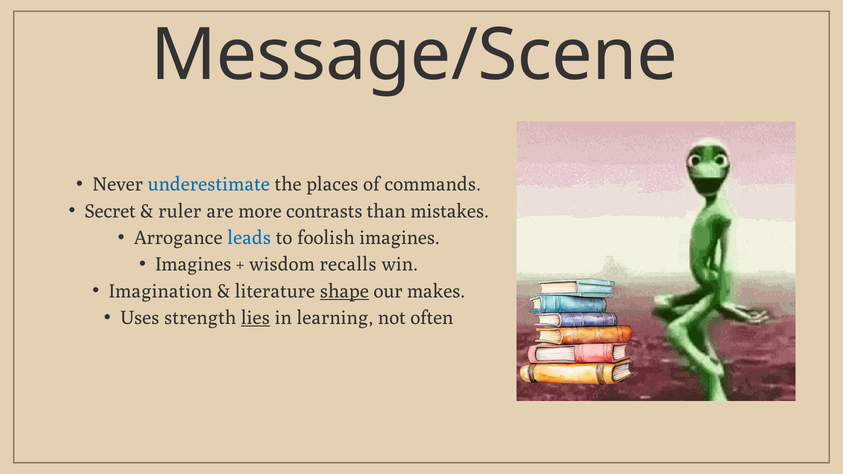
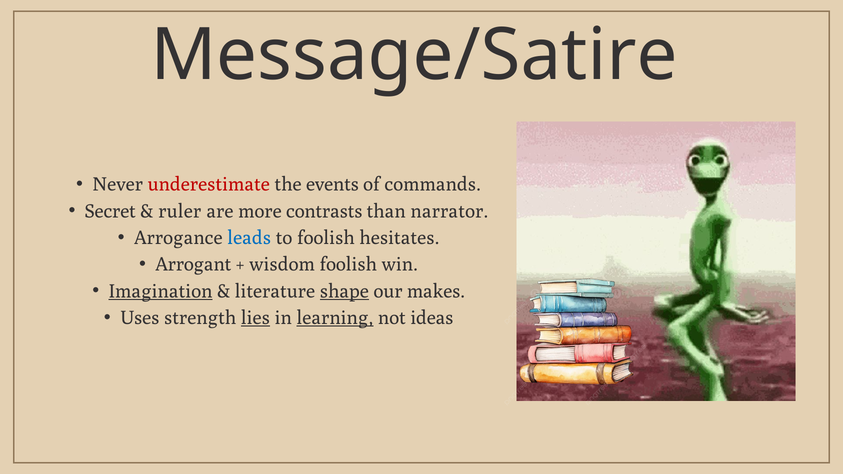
Message/Scene: Message/Scene -> Message/Satire (414, 56)
underestimate colour: blue -> red (209, 185)
places: places -> events (333, 185)
mistakes: mistakes -> narrator (449, 211)
foolish imagines: imagines -> hesitates (399, 238)
Imagines: Imagines -> Arrogant (193, 265)
wisdom recalls: recalls -> foolish (348, 265)
Imagination underline: none -> present (161, 291)
learning underline: none -> present (335, 318)
often: often -> ideas (432, 318)
